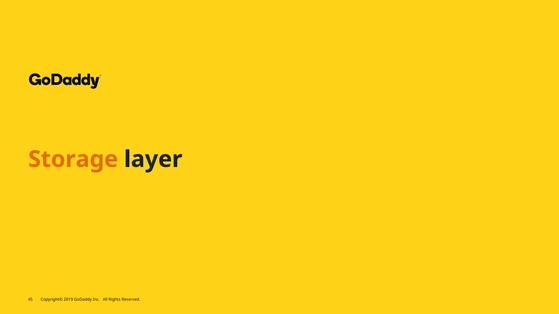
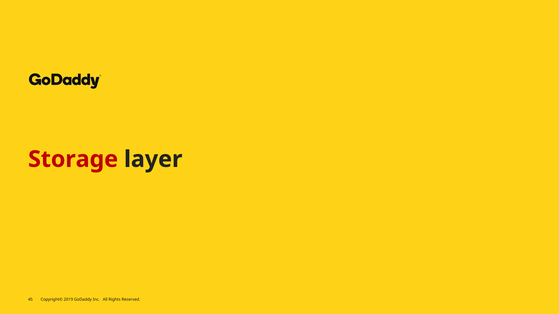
Storage colour: orange -> red (73, 159)
